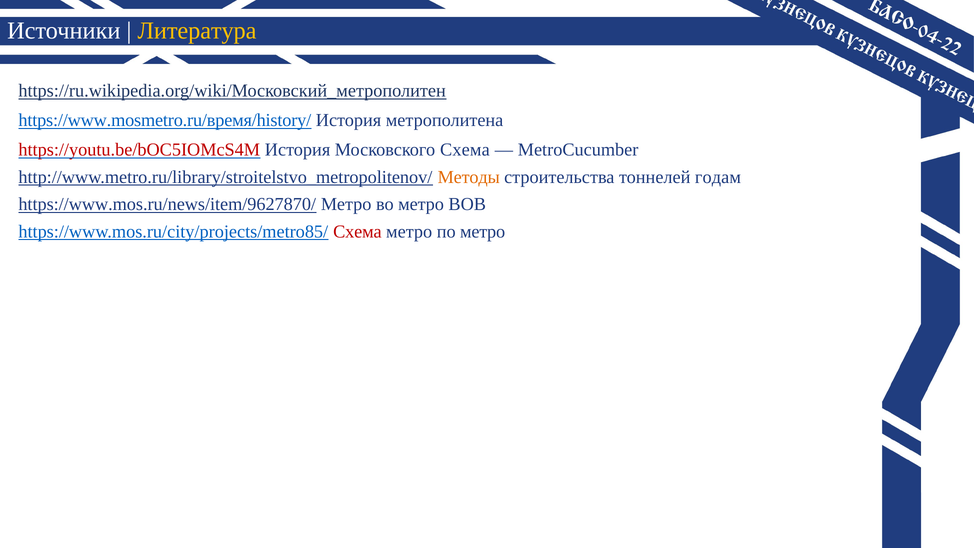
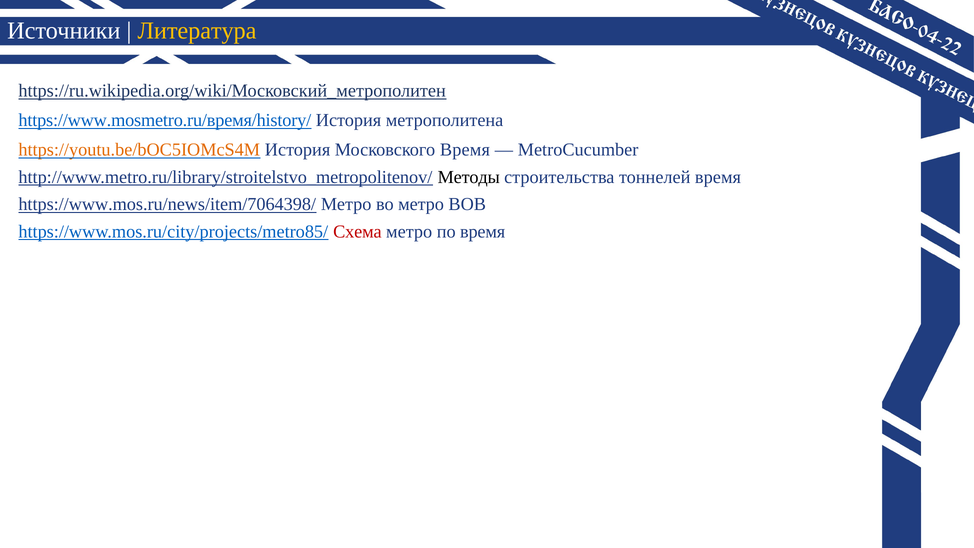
https://youtu.be/bOC5IOMcS4M colour: red -> orange (139, 150)
Московского Схема: Схема -> Время (465, 150)
Методы colour: orange -> black (469, 177)
тоннелей годам: годам -> время (718, 177)
https://www.mos.ru/news/item/9627870/: https://www.mos.ru/news/item/9627870/ -> https://www.mos.ru/news/item/7064398/ (167, 204)
по метро: метро -> время (483, 232)
